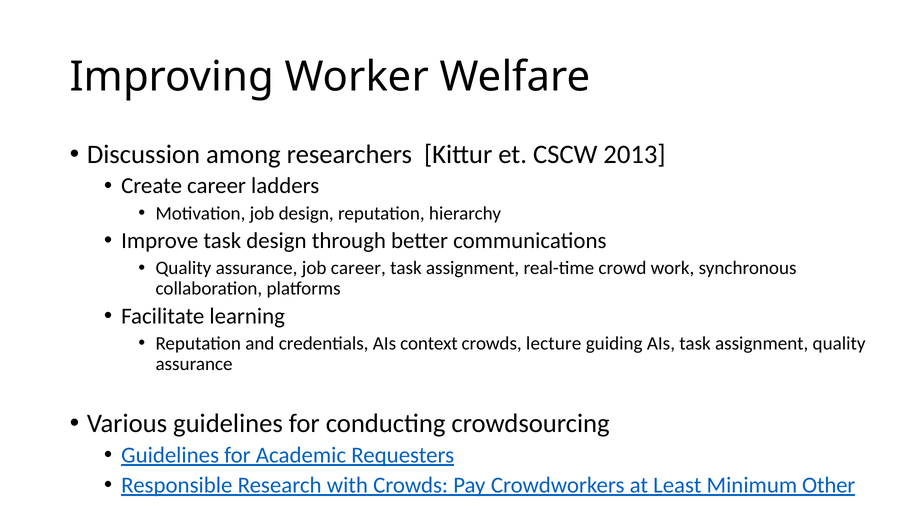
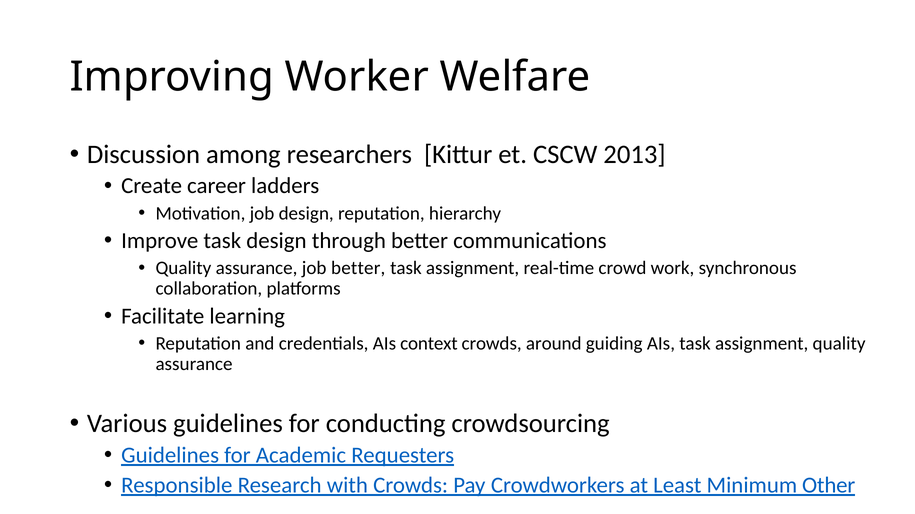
job career: career -> better (358, 268)
lecture: lecture -> around (554, 344)
